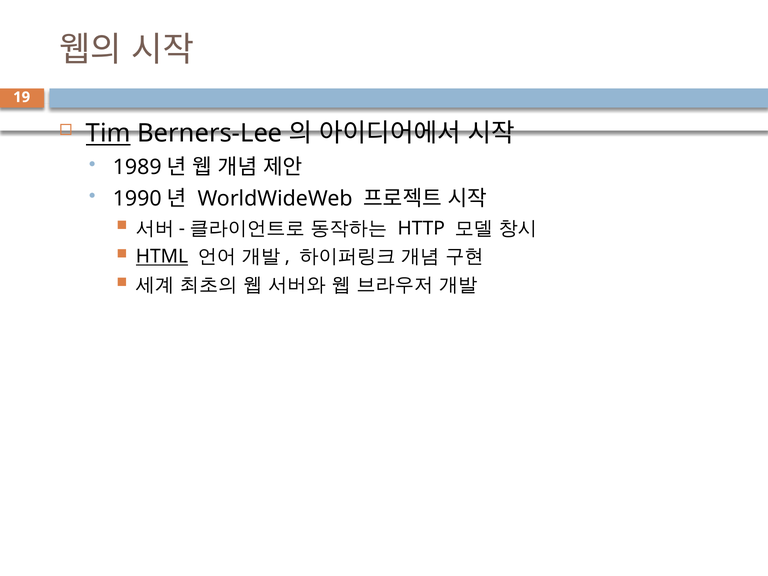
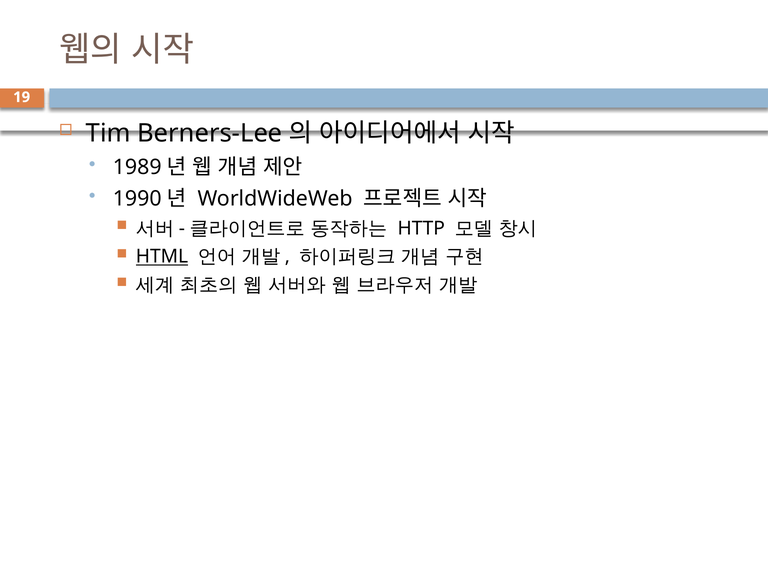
Tim underline: present -> none (108, 134)
